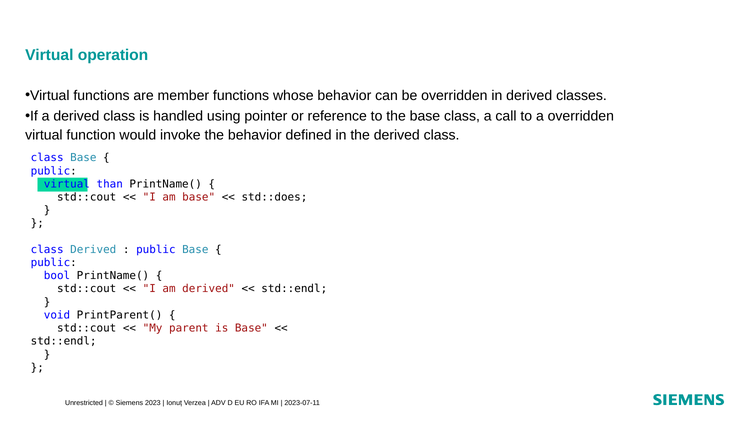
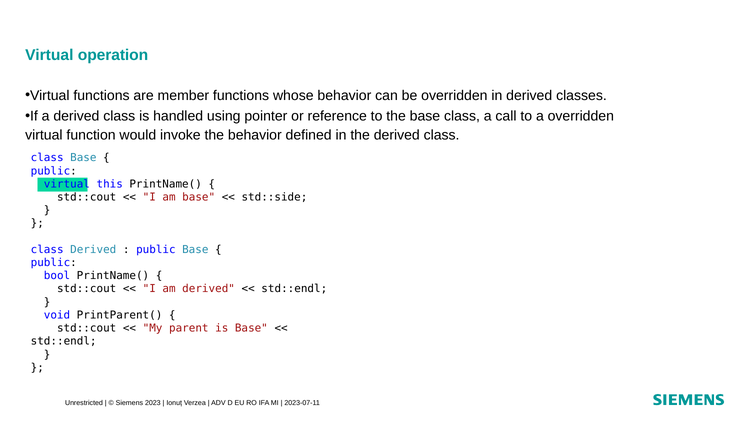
than: than -> this (110, 184)
std::does: std::does -> std::side (274, 197)
